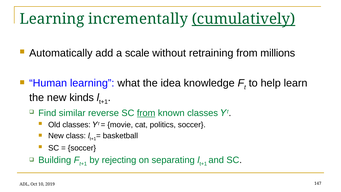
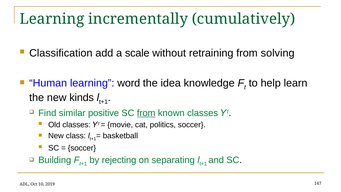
cumulatively underline: present -> none (244, 19)
Automatically: Automatically -> Classification (61, 53)
millions: millions -> solving (278, 53)
what: what -> word (129, 83)
reverse: reverse -> positive (104, 113)
